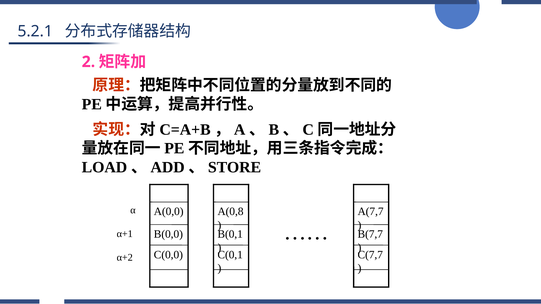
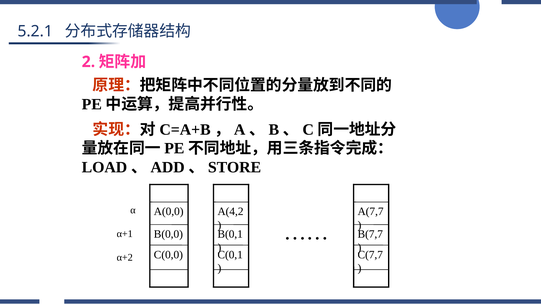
A(0,8: A(0,8 -> A(4,2 (230, 212)
